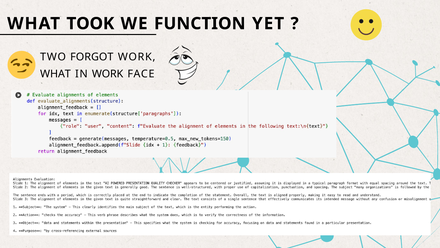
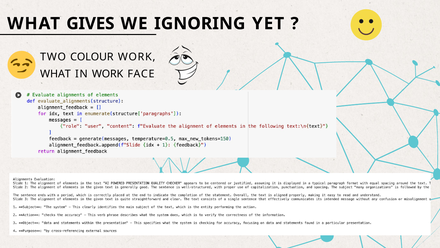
TOOK: TOOK -> GIVES (90, 24)
FUNCTION: FUNCTION -> IGNORING (200, 24)
FORGOT: FORGOT -> COLOUR (92, 57)
